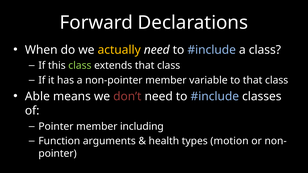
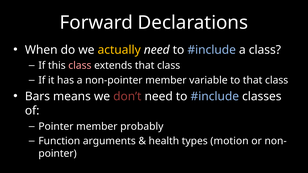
class colour: light green -> pink (80, 66)
Able: Able -> Bars (37, 97)
including: including -> probably (142, 127)
